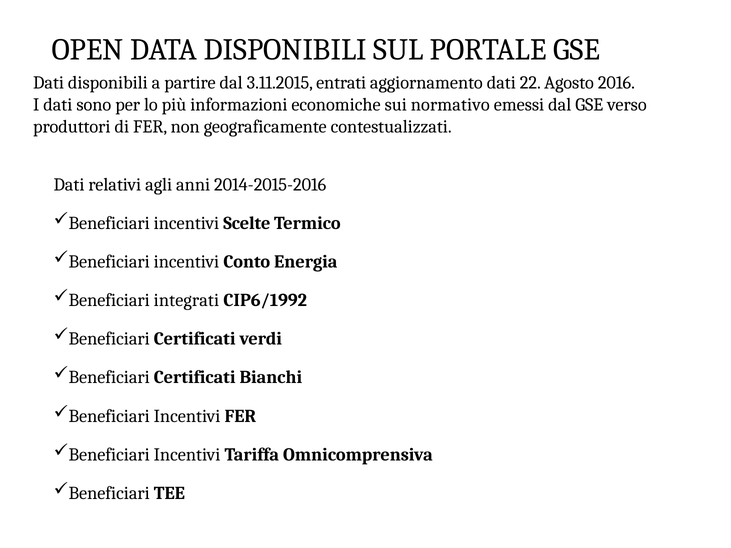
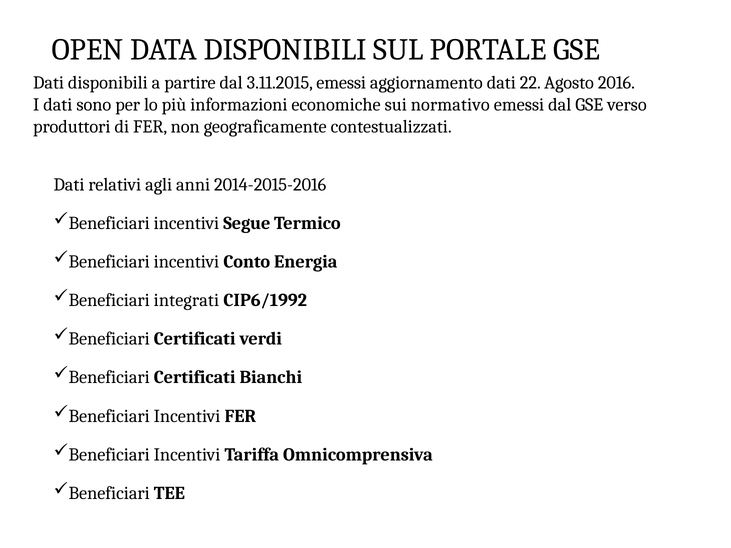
3.11.2015 entrati: entrati -> emessi (341, 83)
Scelte: Scelte -> Segue (247, 223)
